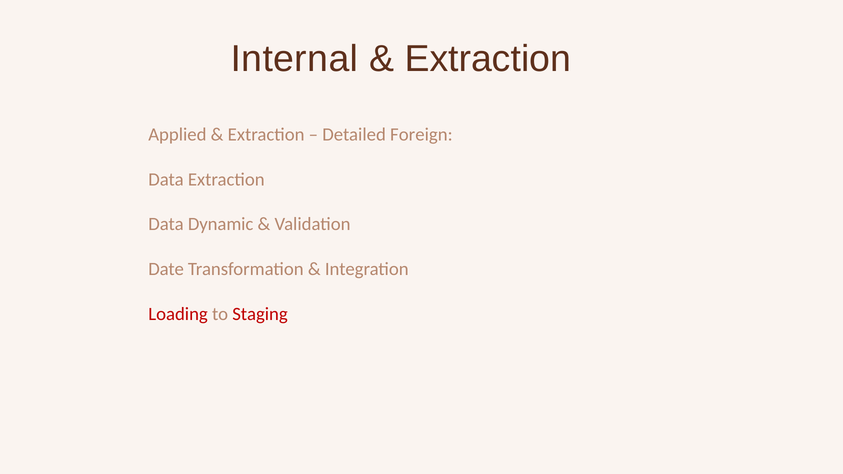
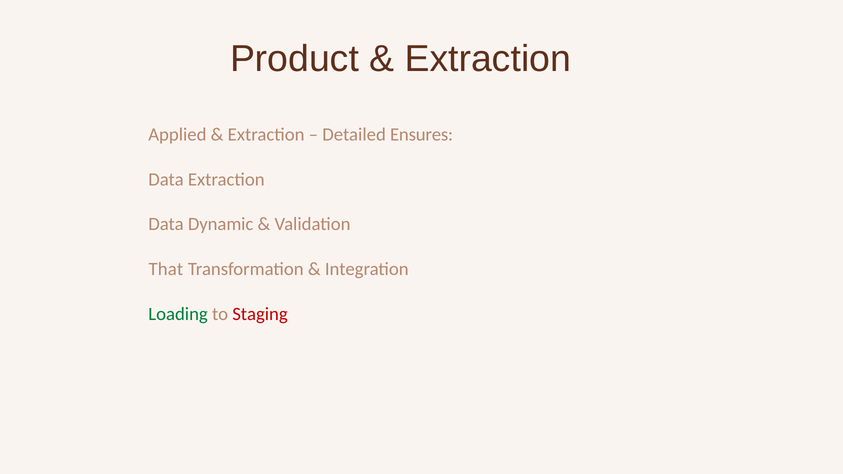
Internal: Internal -> Product (295, 59)
Foreign: Foreign -> Ensures (422, 134)
Date: Date -> That (166, 269)
Loading colour: red -> green (178, 314)
